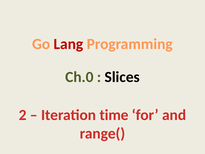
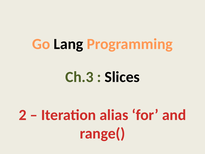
Lang colour: red -> black (68, 44)
Ch.0: Ch.0 -> Ch.3 (79, 77)
time: time -> alias (114, 115)
